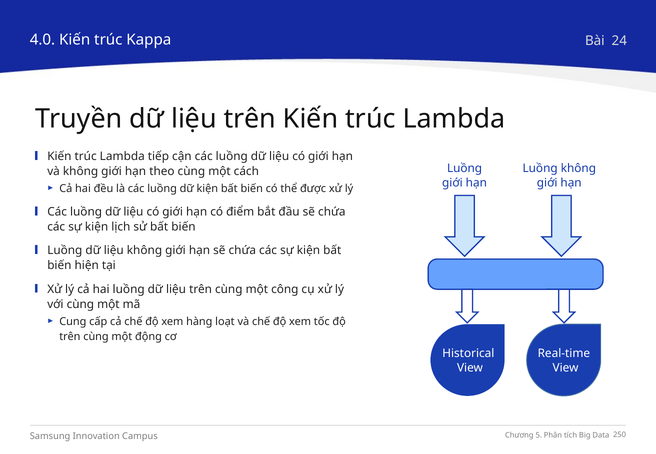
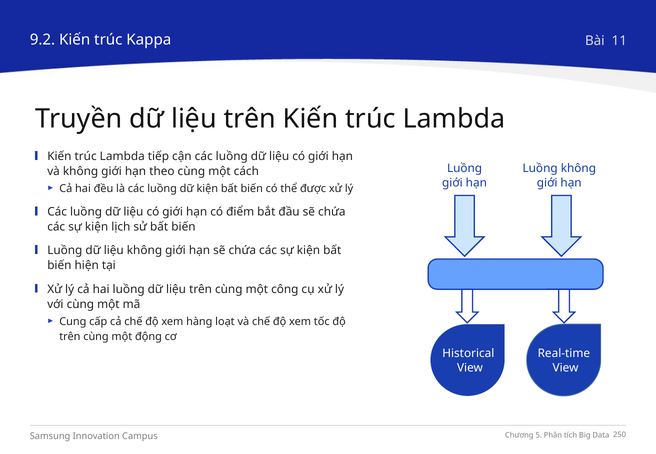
4.0: 4.0 -> 9.2 (42, 40)
24: 24 -> 11 (619, 41)
